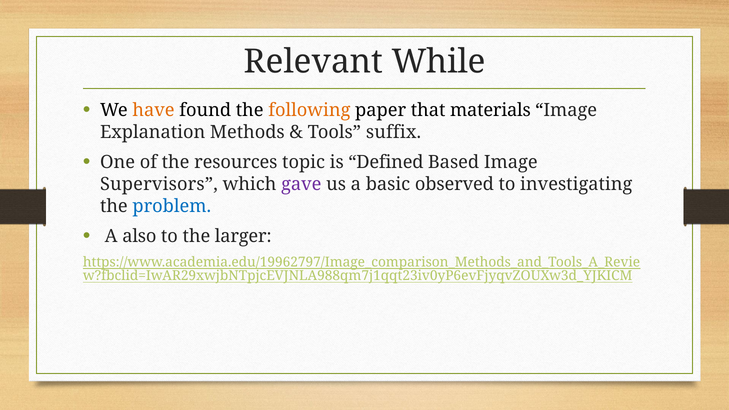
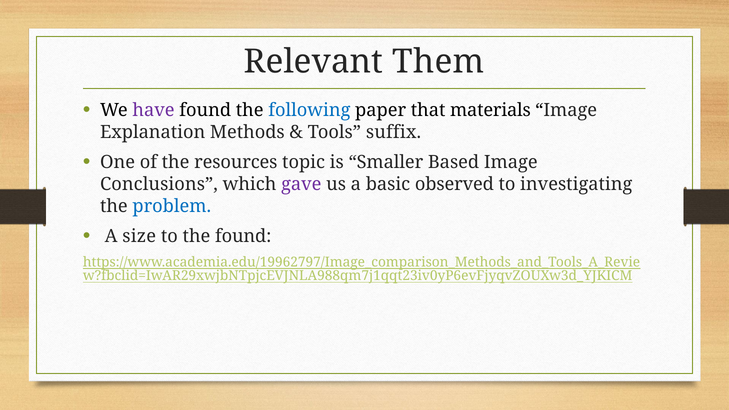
While: While -> Them (438, 62)
have colour: orange -> purple (154, 110)
following colour: orange -> blue (309, 110)
Defined: Defined -> Smaller (386, 162)
Supervisors: Supervisors -> Conclusions (159, 184)
also: also -> size (139, 236)
the larger: larger -> found (243, 236)
